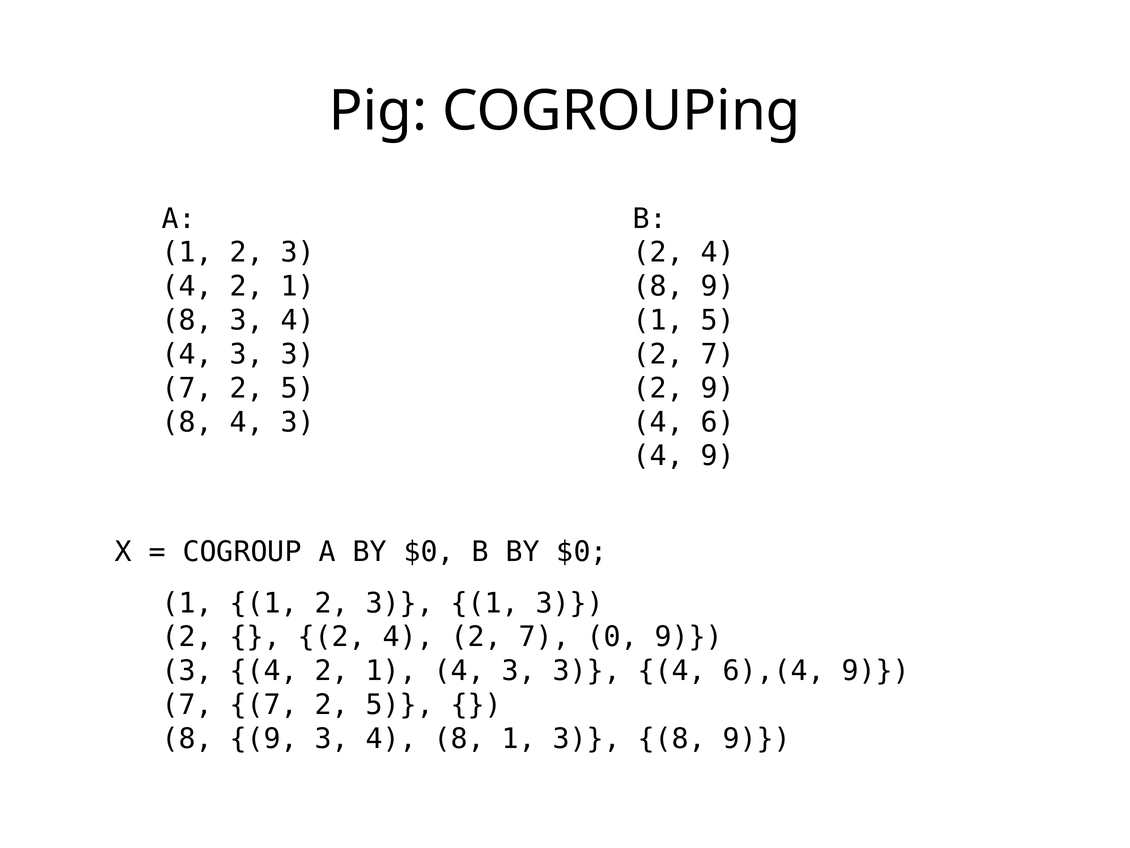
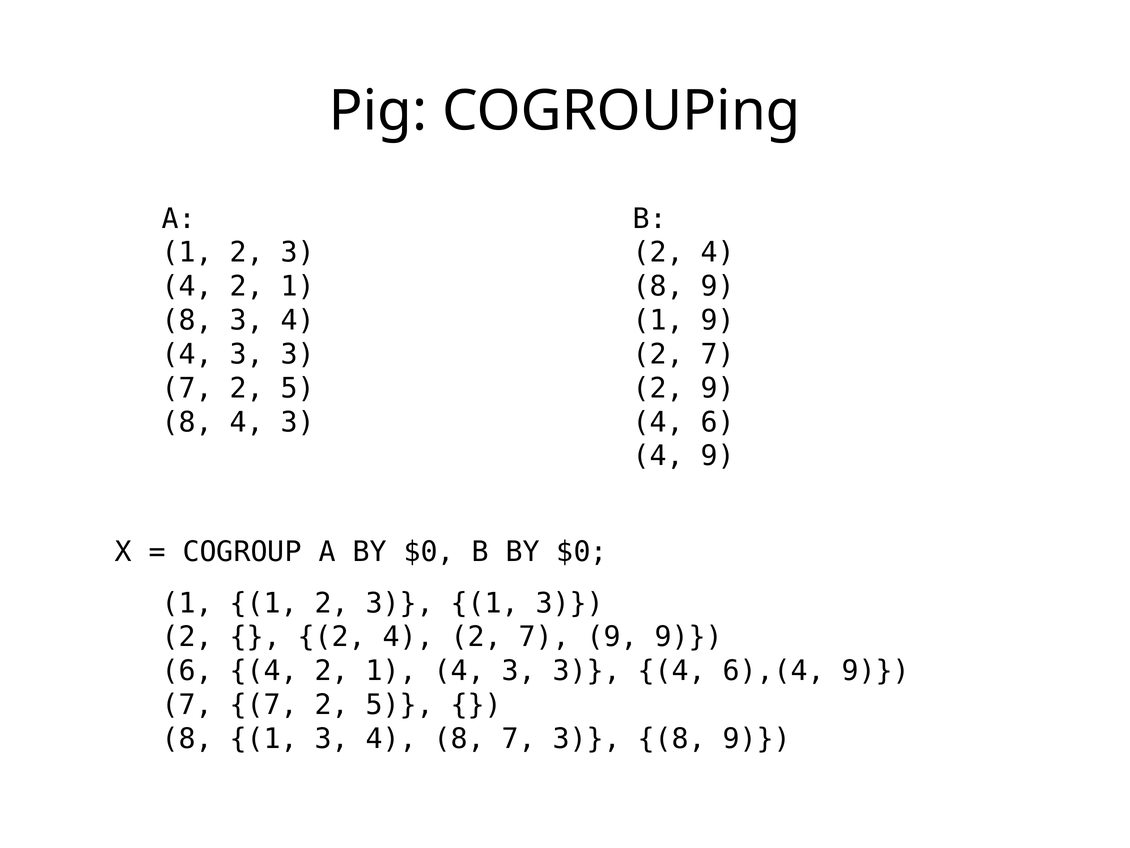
1 5: 5 -> 9 (718, 320)
7 0: 0 -> 9 (612, 637)
3: 3 -> 6 (187, 671)
9: 9 -> 1 (264, 738)
8 1: 1 -> 7 (519, 738)
